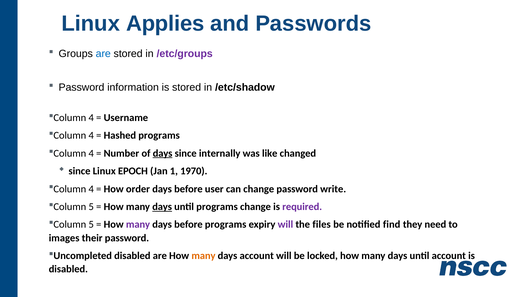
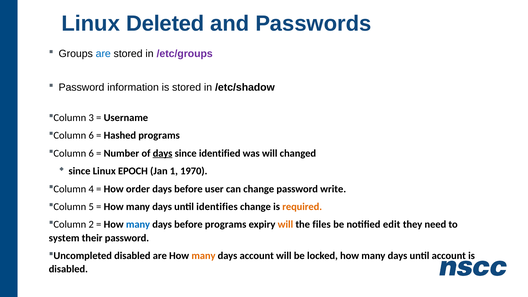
Applies: Applies -> Deleted (165, 23)
4: 4 -> 3 (91, 118)
4: 4 -> 6 (91, 135)
4: 4 -> 6 (91, 153)
internally: internally -> identified (220, 153)
was like: like -> will (270, 153)
days underline: present -> none (162, 207)
until programs: programs -> identifies (217, 207)
required colour: purple -> orange (302, 207)
5: 5 -> 2 (91, 225)
many colour: purple -> blue (138, 225)
will colour: purple -> orange (285, 225)
find: find -> edit (392, 225)
images: images -> system (64, 238)
